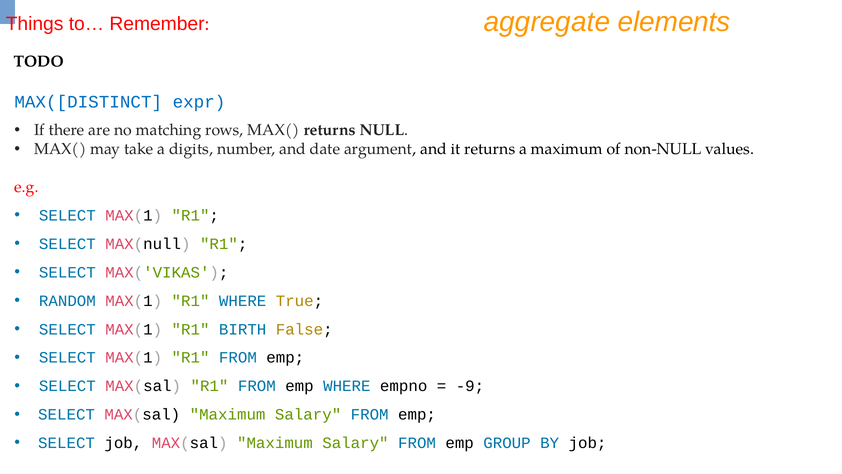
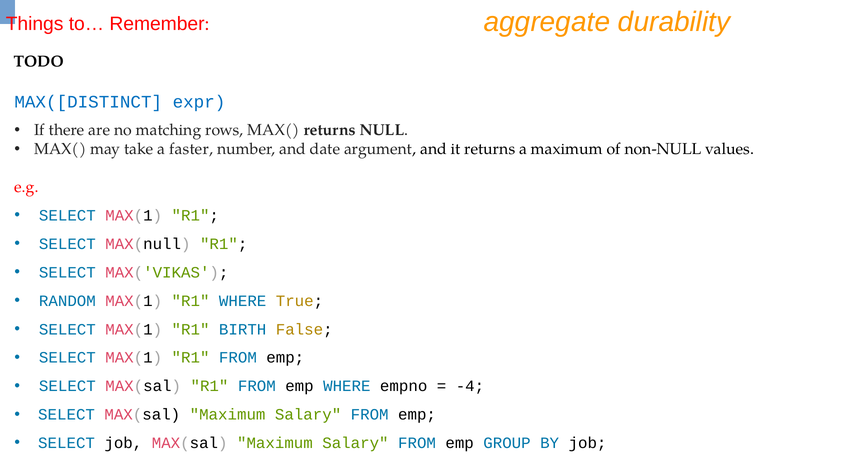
elements: elements -> durability (674, 22)
digits: digits -> faster (191, 149)
-9: -9 -> -4 (470, 386)
